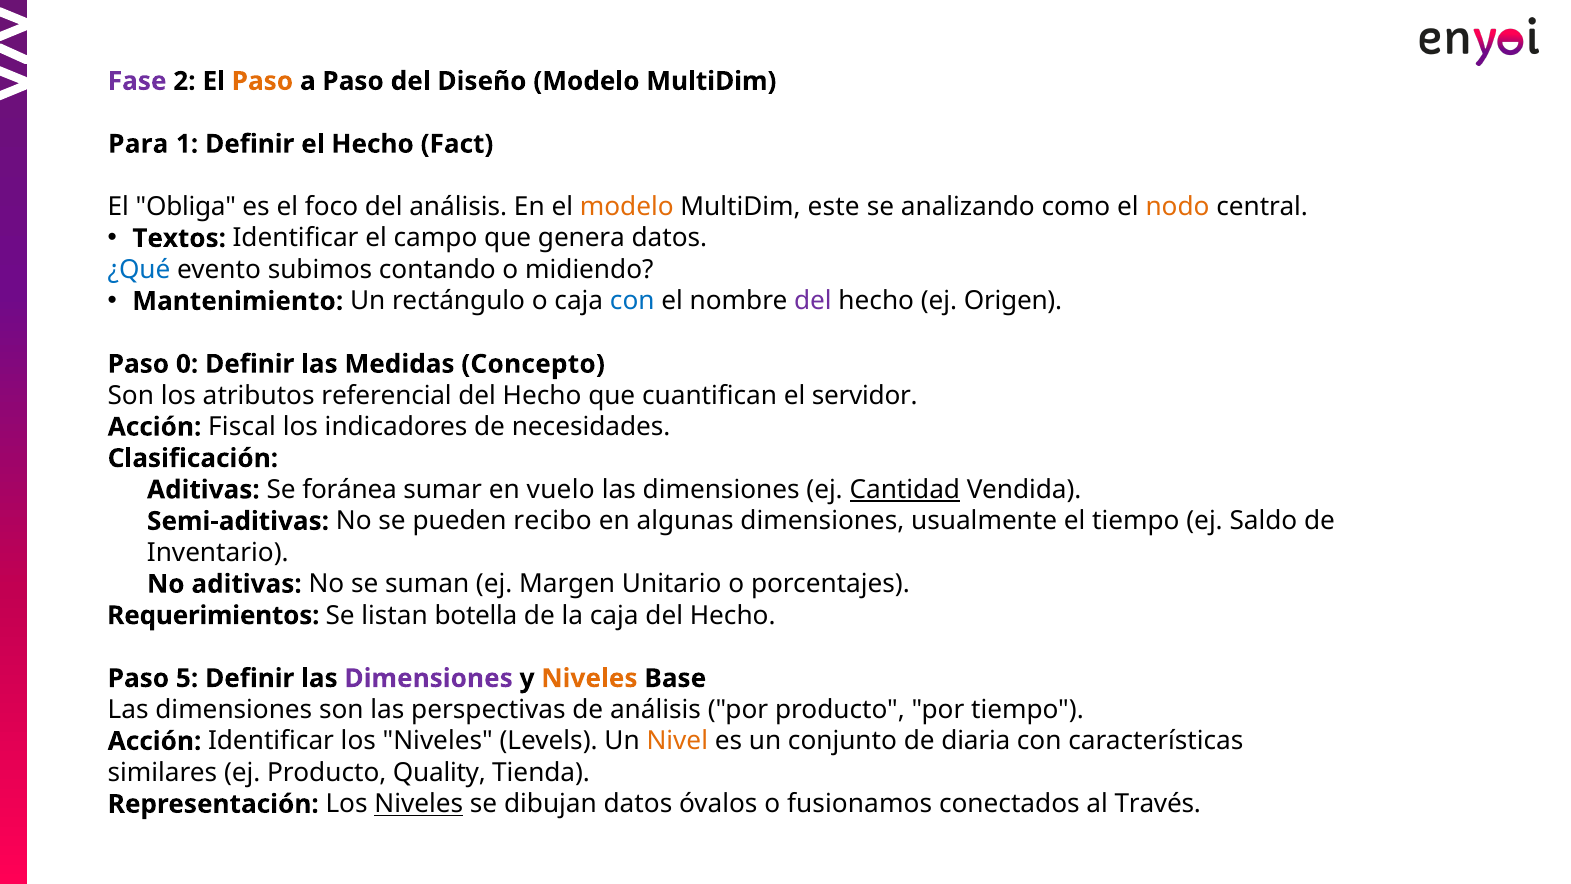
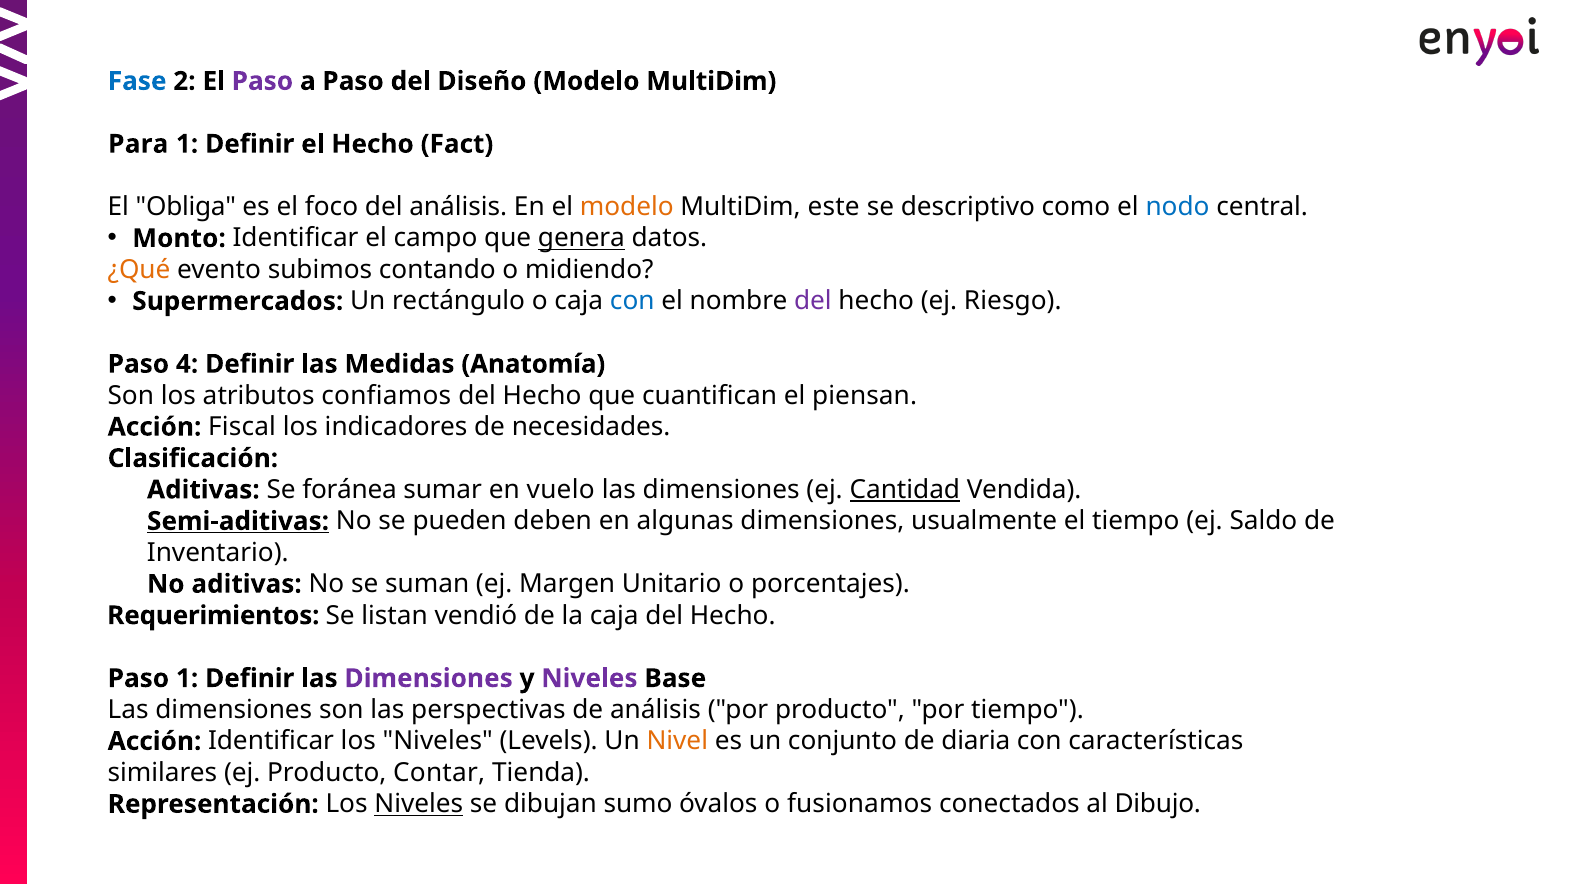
Fase colour: purple -> blue (137, 81)
Paso colour: orange -> purple (262, 81)
analizando: analizando -> descriptivo (968, 207)
nodo colour: orange -> blue (1178, 207)
Textos: Textos -> Monto (179, 238)
genera underline: none -> present (581, 238)
¿Qué colour: blue -> orange (139, 270)
Mantenimiento: Mantenimiento -> Supermercados (238, 301)
Origen: Origen -> Riesgo (1013, 301)
0: 0 -> 4 (187, 364)
Concepto: Concepto -> Anatomía (533, 364)
referencial: referencial -> confiamos (386, 395)
servidor: servidor -> piensan (865, 395)
Semi-aditivas underline: none -> present (238, 521)
recibo: recibo -> deben (553, 521)
botella: botella -> vendió (476, 615)
Paso 5: 5 -> 1 (187, 678)
Niveles colour: orange -> purple (589, 678)
Quality: Quality -> Contar (439, 772)
dibujan datos: datos -> sumo (638, 804)
Través: Través -> Dibujo (1158, 804)
